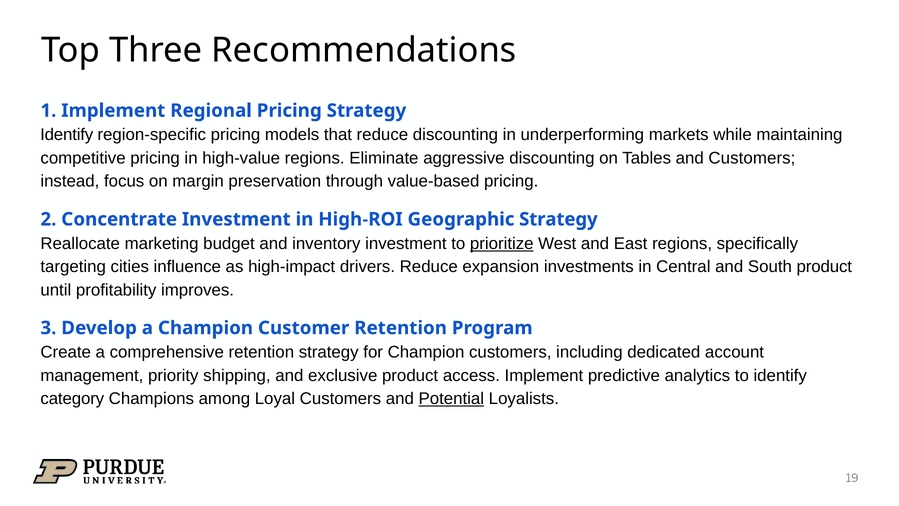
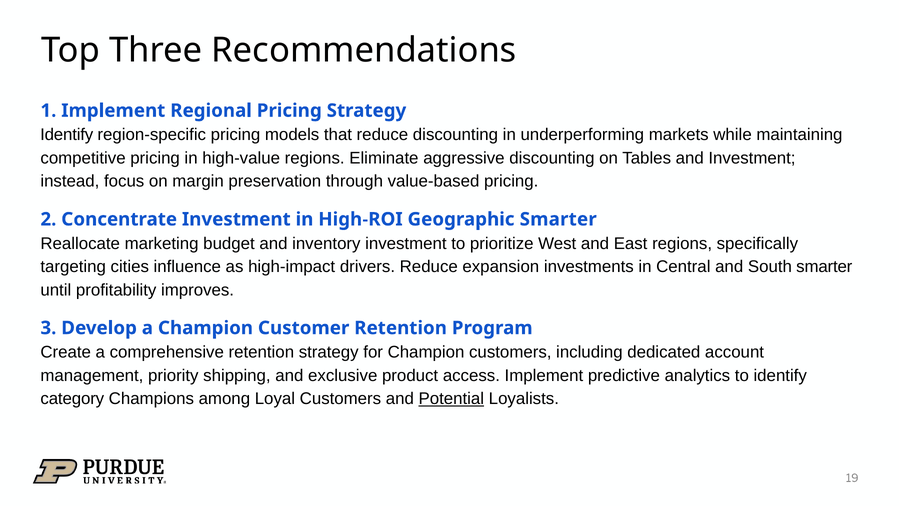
and Customers: Customers -> Investment (752, 158)
Geographic Strategy: Strategy -> Smarter (558, 219)
prioritize underline: present -> none (502, 243)
South product: product -> smarter (824, 267)
